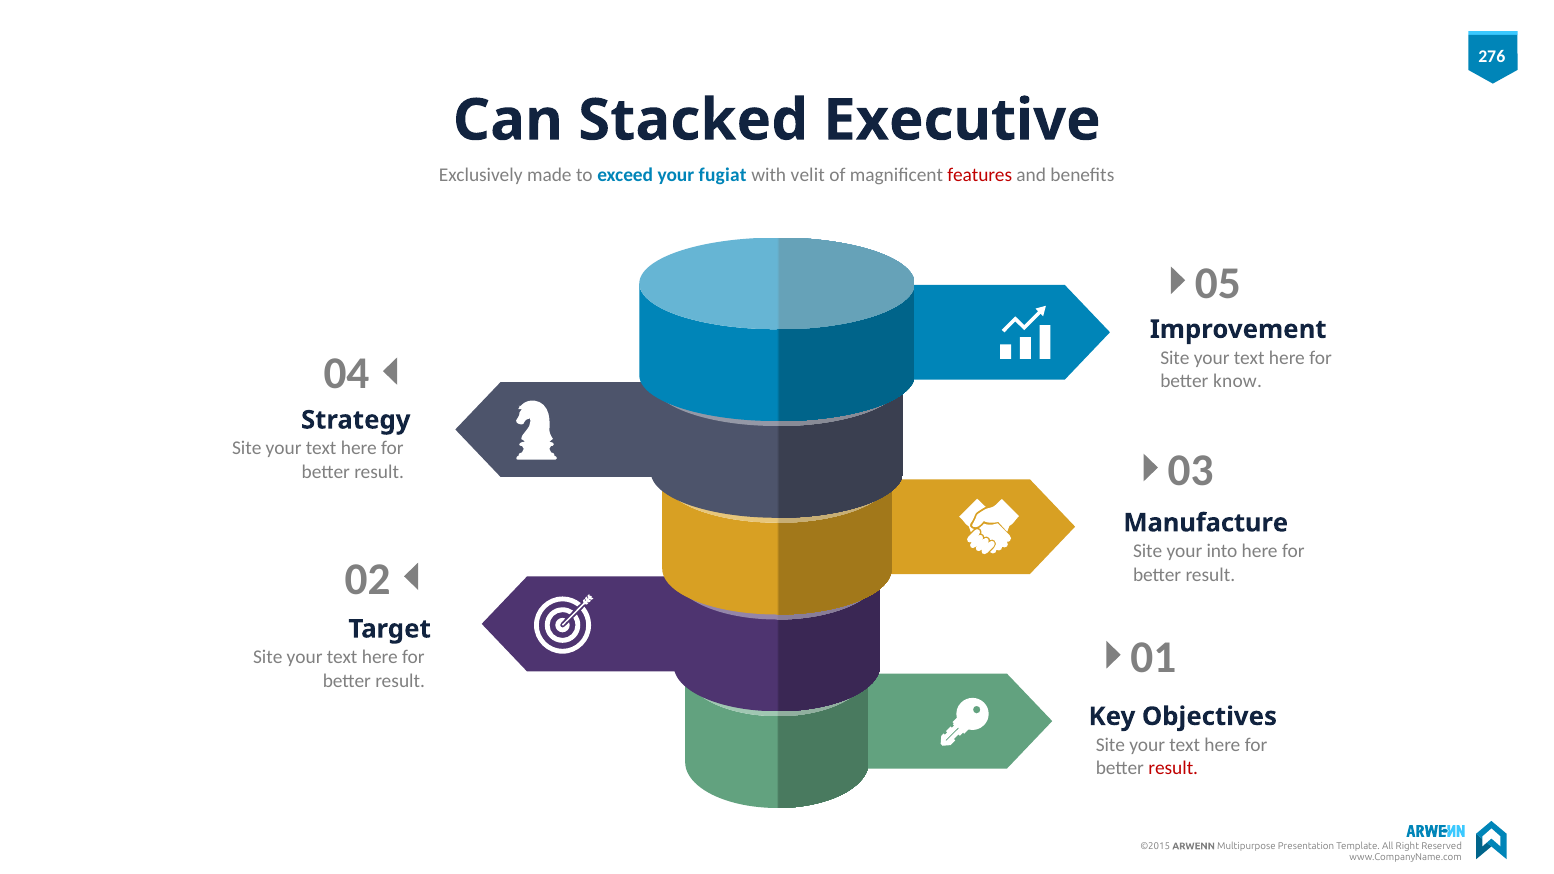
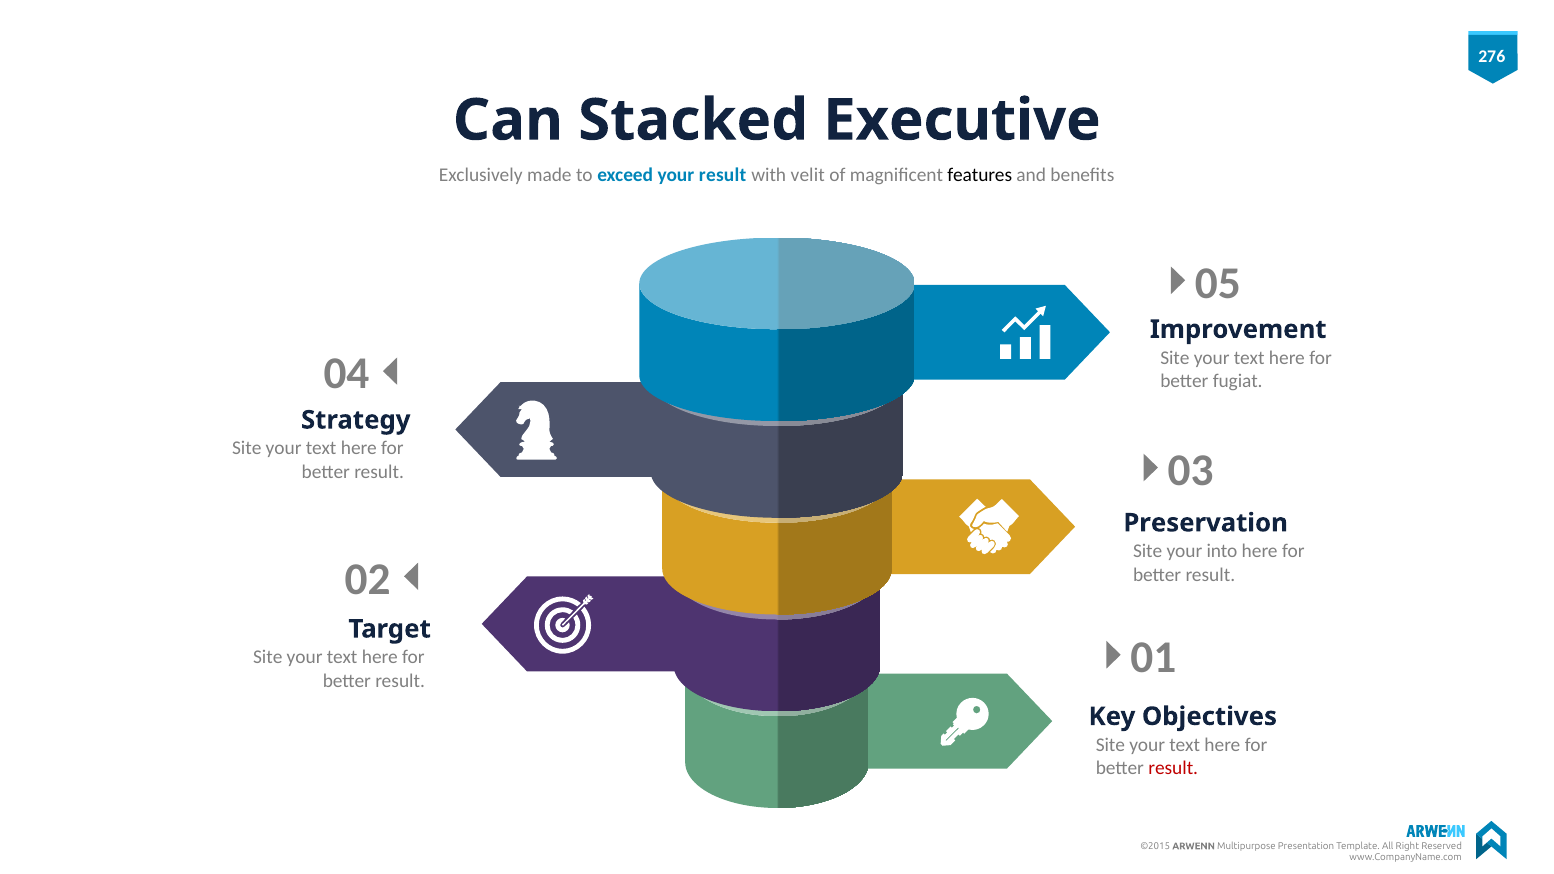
your fugiat: fugiat -> result (723, 175)
features colour: red -> black (980, 175)
know: know -> fugiat (1238, 381)
Manufacture: Manufacture -> Preservation (1206, 523)
